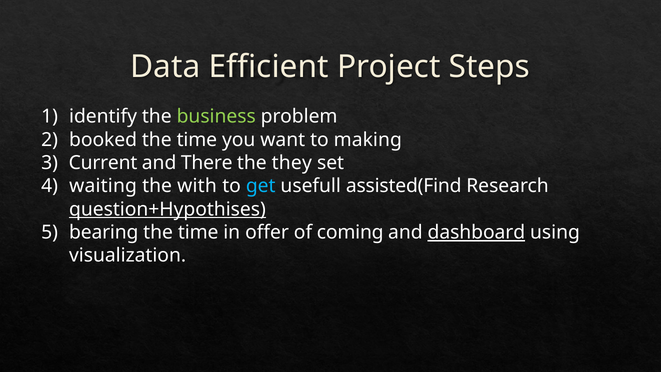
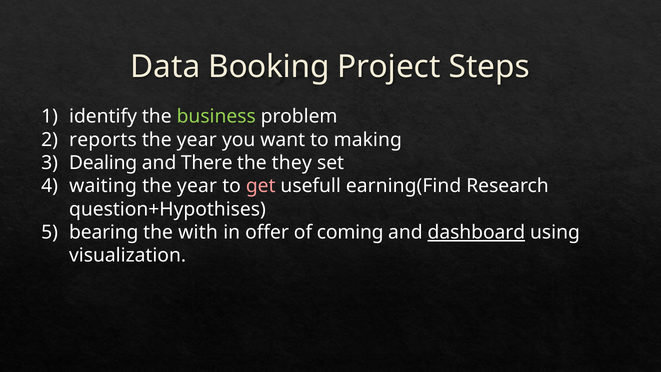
Efficient: Efficient -> Booking (269, 67)
booked: booked -> reports (103, 140)
time: time -> year (197, 140)
Current: Current -> Dealing (103, 163)
with: with -> year (197, 186)
get colour: light blue -> pink (261, 186)
assisted(Find: assisted(Find -> earning(Find (404, 186)
question+Hypothises underline: present -> none (167, 209)
time: time -> with (198, 232)
